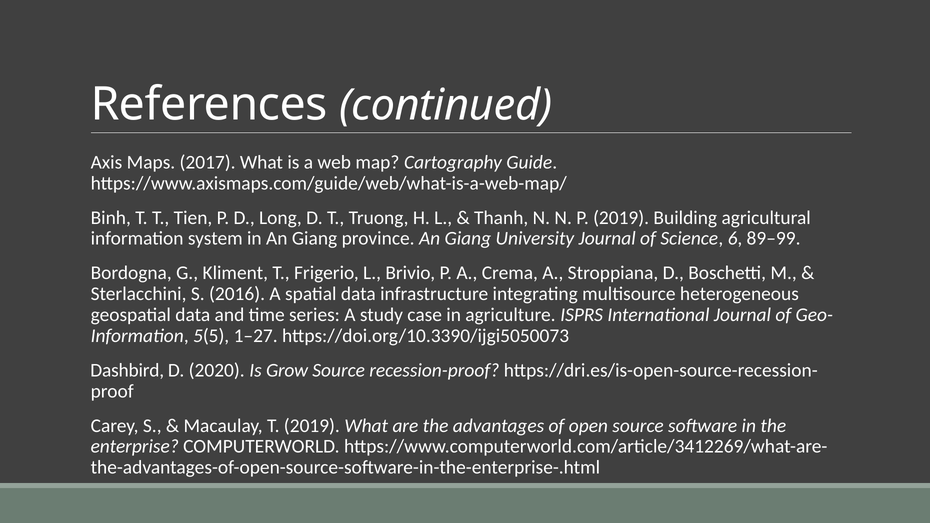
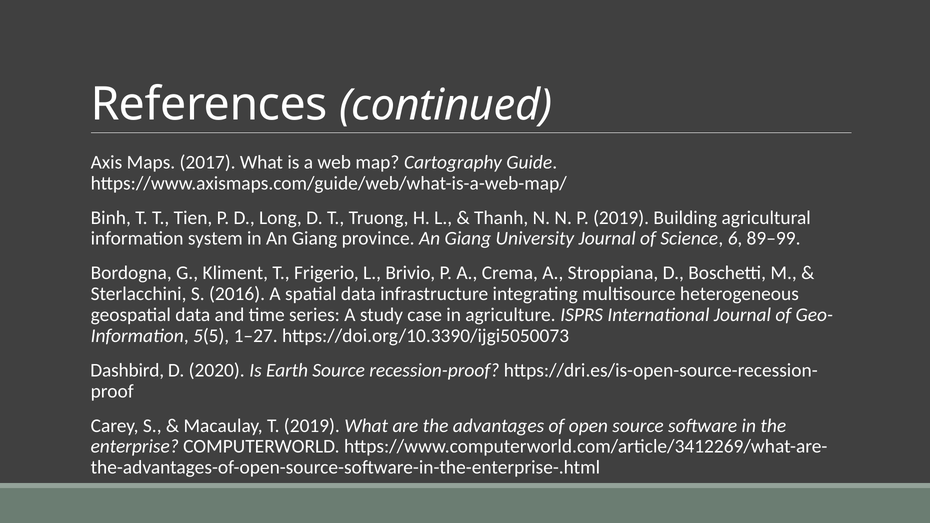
Grow: Grow -> Earth (287, 370)
